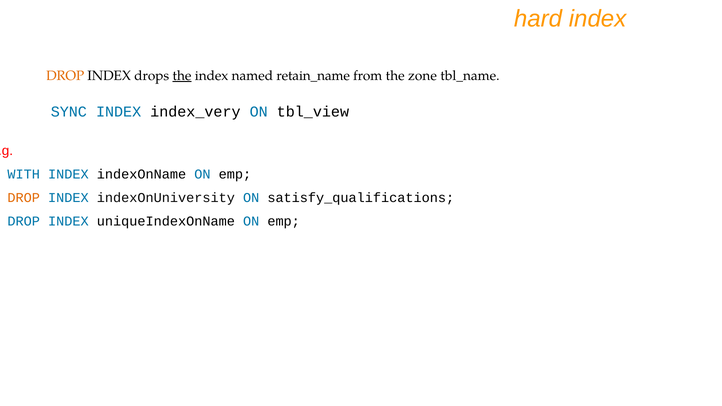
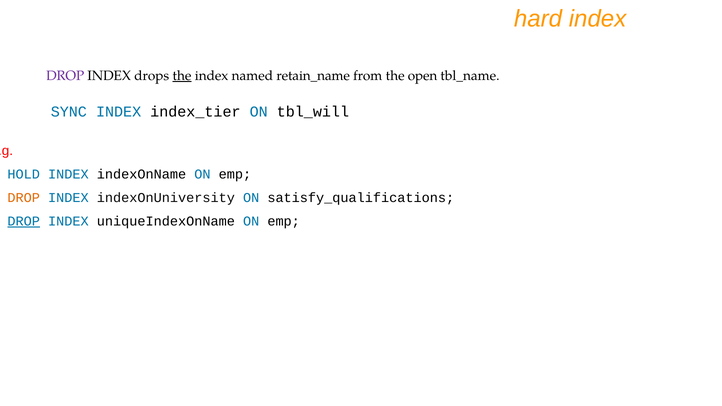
DROP colour: orange -> purple (65, 76)
zone: zone -> open (423, 76)
index_very: index_very -> index_tier (195, 112)
tbl_view: tbl_view -> tbl_will (313, 112)
WITH: WITH -> HOLD (24, 174)
DROP underline: none -> present (24, 221)
